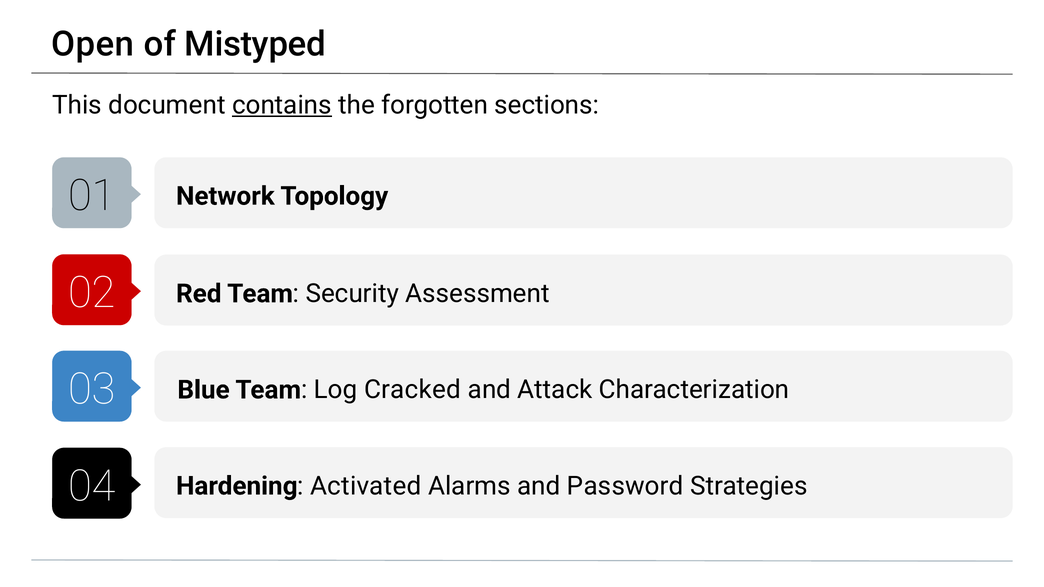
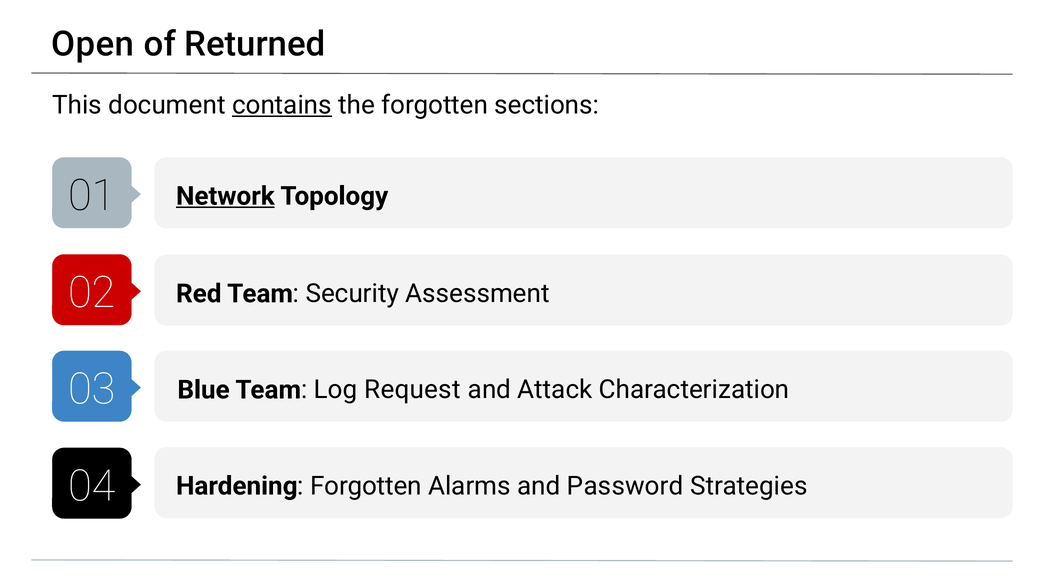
Mistyped: Mistyped -> Returned (255, 44)
Network underline: none -> present (225, 196)
Cracked: Cracked -> Request (412, 390)
Hardening Activated: Activated -> Forgotten (366, 486)
